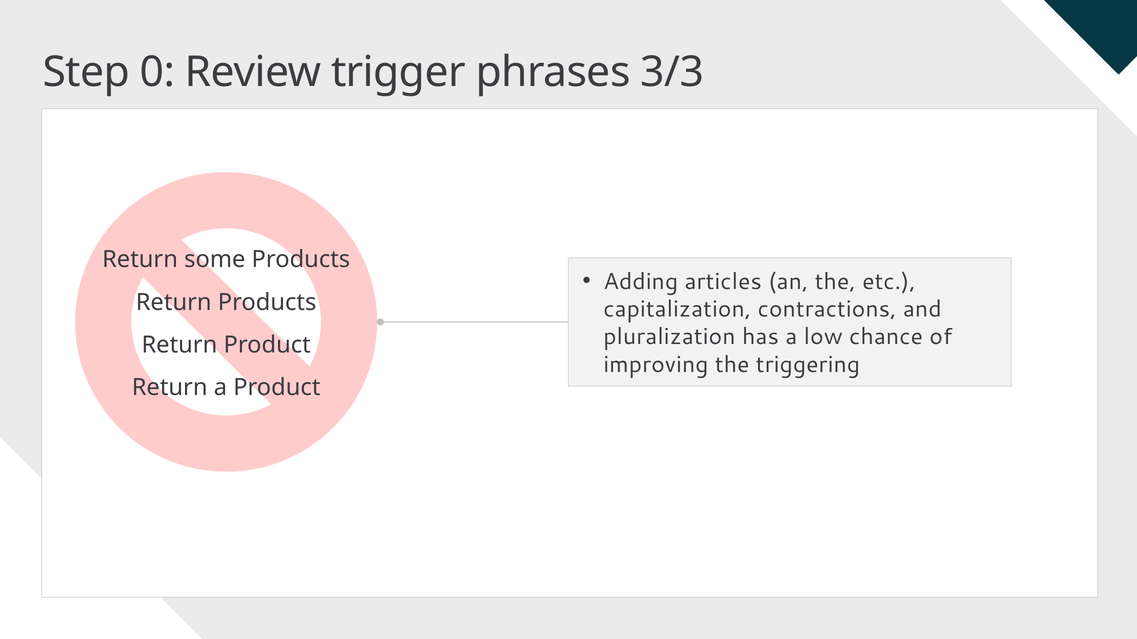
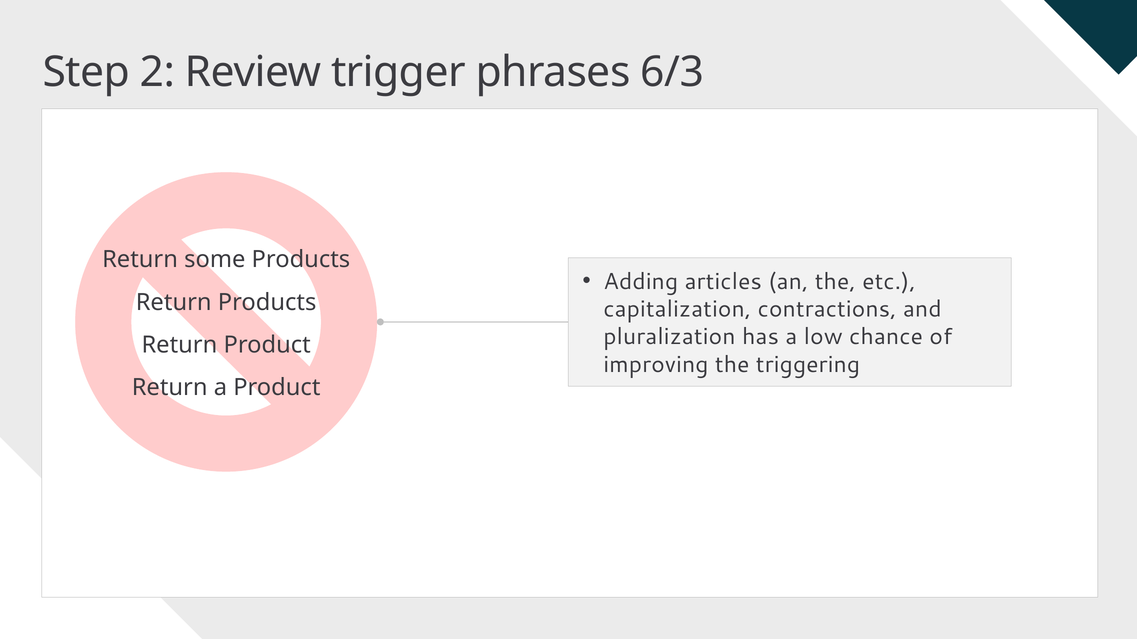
0: 0 -> 2 (157, 72)
3/3: 3/3 -> 6/3 (672, 72)
